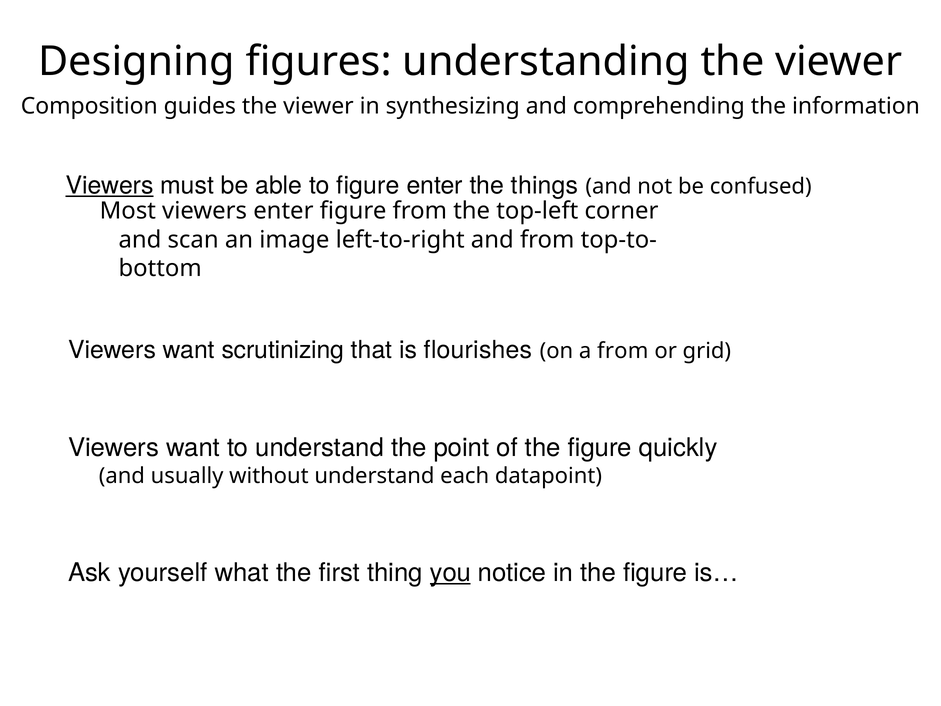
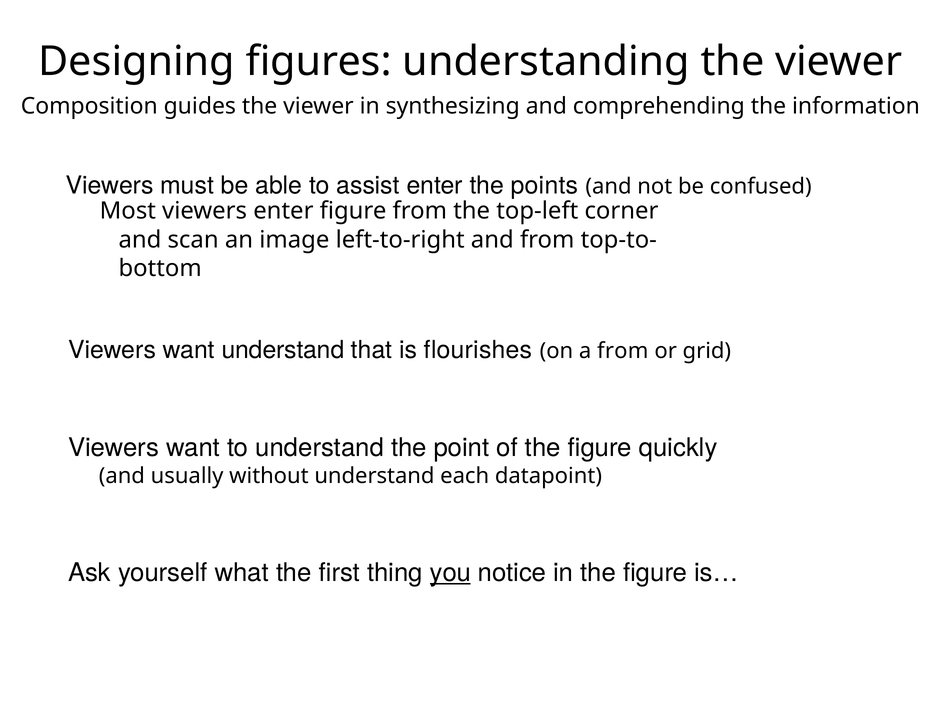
Viewers underline: present -> none (110, 186)
to figure: figure -> assist (368, 186)
things: things -> points (545, 186)
want scrutinizing: scrutinizing -> understand (283, 350)
